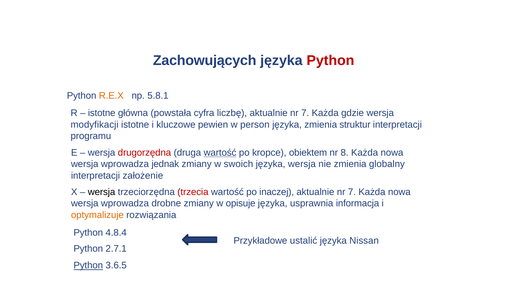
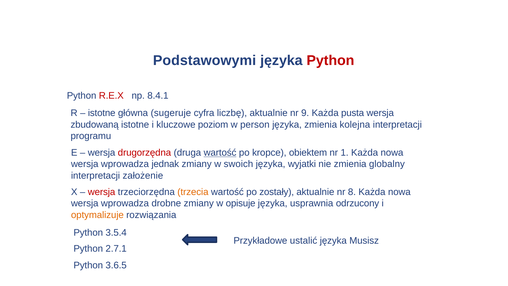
Zachowujących: Zachowujących -> Podstawowymi (205, 60)
R.E.X colour: orange -> red (111, 96)
5.8.1: 5.8.1 -> 8.4.1 (158, 96)
powstała: powstała -> sugeruje (171, 113)
7: 7 -> 9 (305, 113)
gdzie: gdzie -> pusta (353, 113)
modyfikacji: modyfikacji -> zbudowaną (95, 124)
pewien: pewien -> poziom (213, 124)
struktur: struktur -> kolejna (355, 124)
8: 8 -> 1 (345, 153)
języka wersja: wersja -> wyjatki (302, 164)
wersja colour: black -> red (102, 192)
trzecia colour: red -> orange (193, 192)
inaczej: inaczej -> zostały (277, 192)
7: 7 -> 8 (352, 192)
informacja: informacja -> odrzucony (358, 203)
4.8.4: 4.8.4 -> 3.5.4 (116, 232)
Nissan: Nissan -> Musisz (364, 240)
Python underline: present -> none (88, 265)
